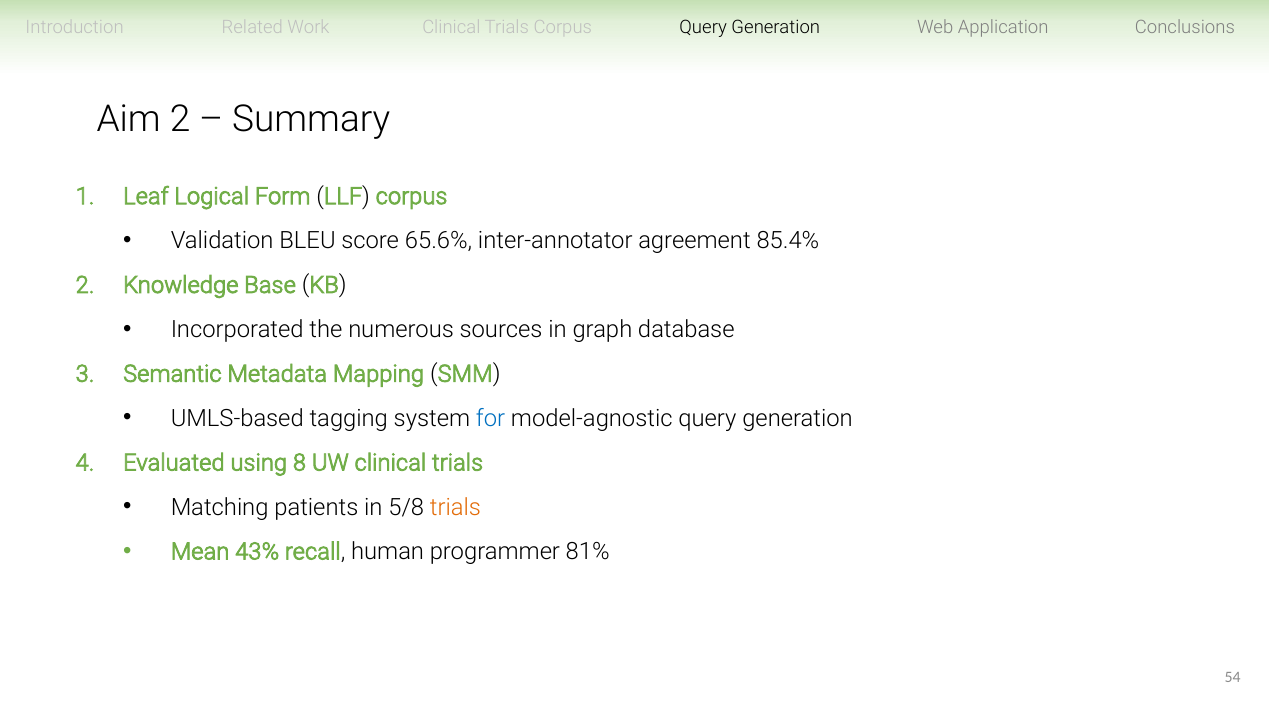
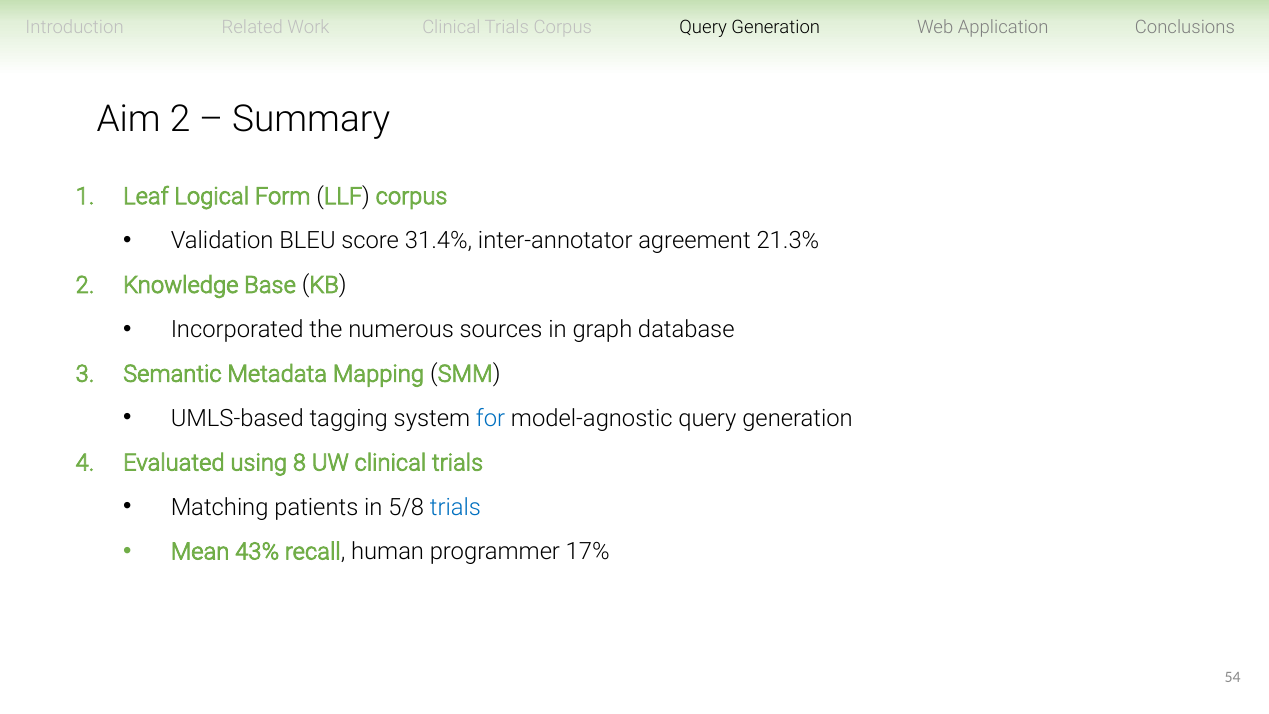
65.6%: 65.6% -> 31.4% (439, 241)
85.4%: 85.4% -> 21.3% (788, 241)
trials colour: orange -> blue (455, 507)
81%: 81% -> 17% (588, 551)
